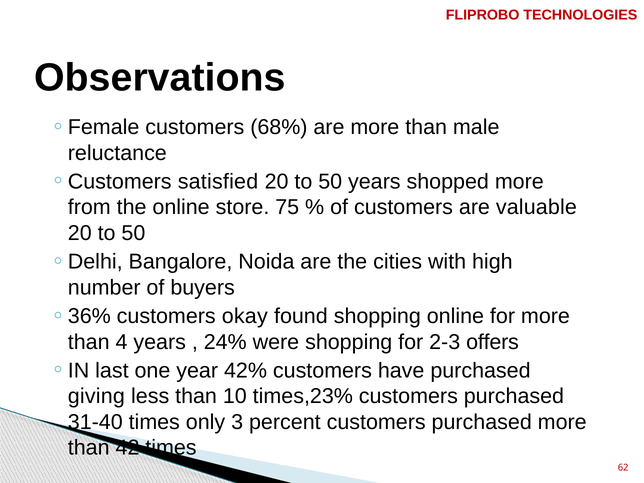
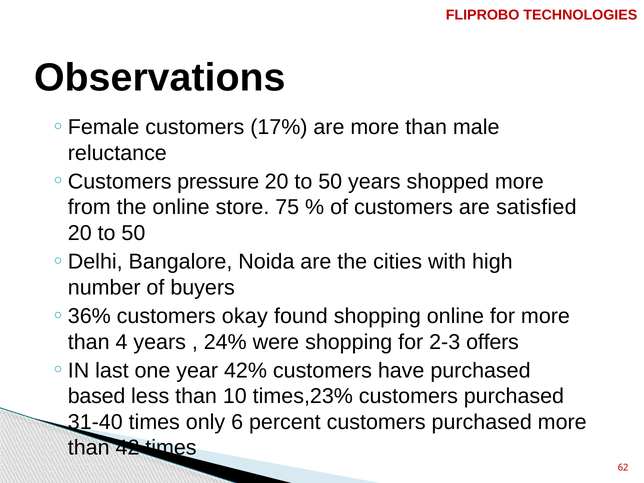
68%: 68% -> 17% (279, 127)
satisfied: satisfied -> pressure (218, 182)
valuable: valuable -> satisfied (536, 207)
giving: giving -> based (97, 396)
3: 3 -> 6 (237, 422)
